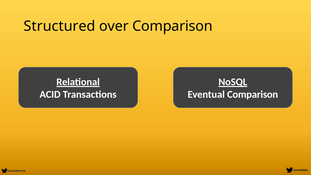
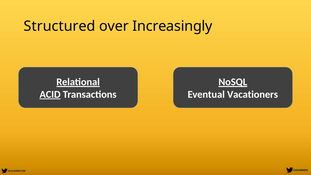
over Comparison: Comparison -> Increasingly (172, 26)
ACID underline: none -> present (50, 94)
Eventual Comparison: Comparison -> Vacationers (253, 94)
